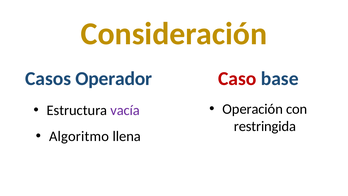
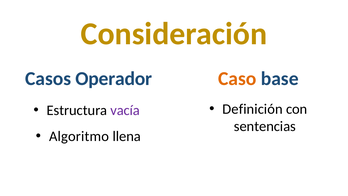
Caso colour: red -> orange (237, 78)
Operación: Operación -> Definición (253, 109)
restringida: restringida -> sentencias (265, 126)
